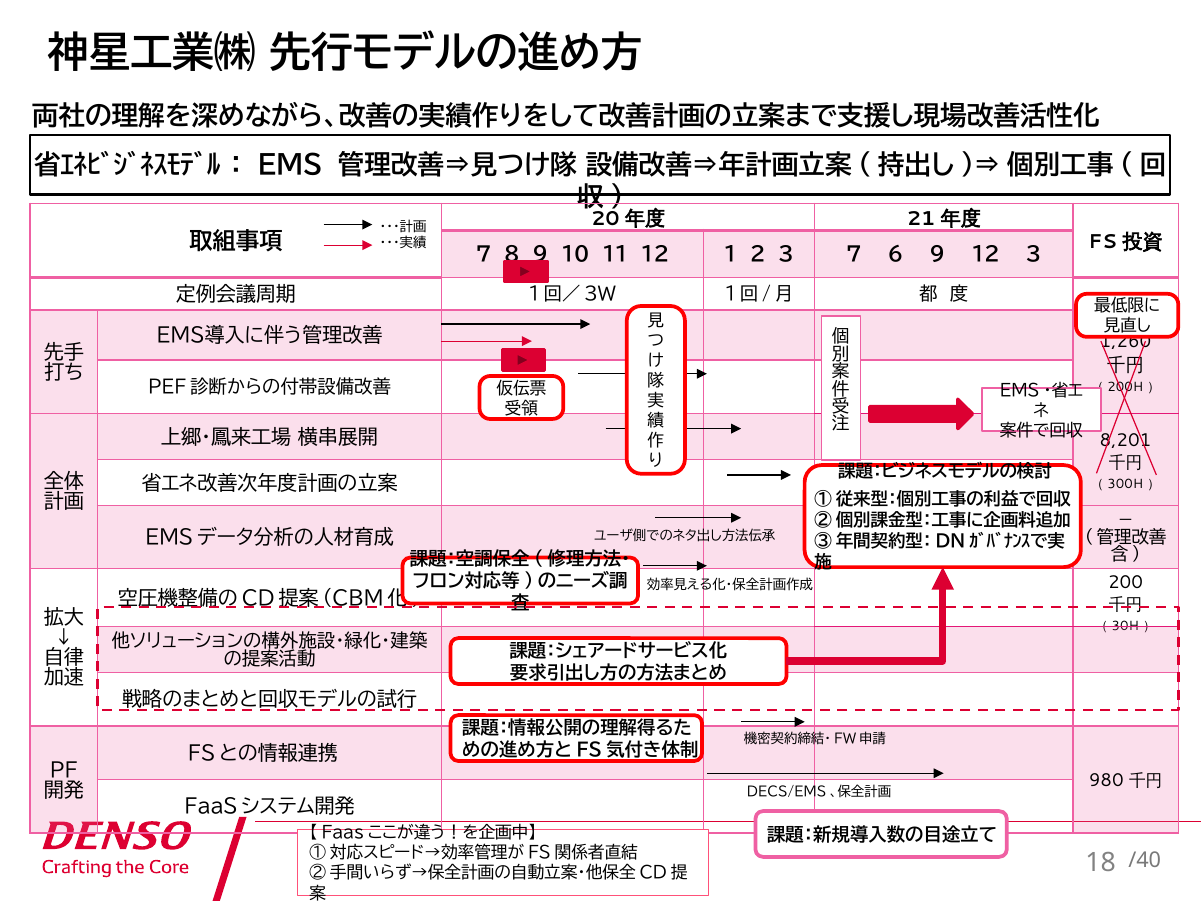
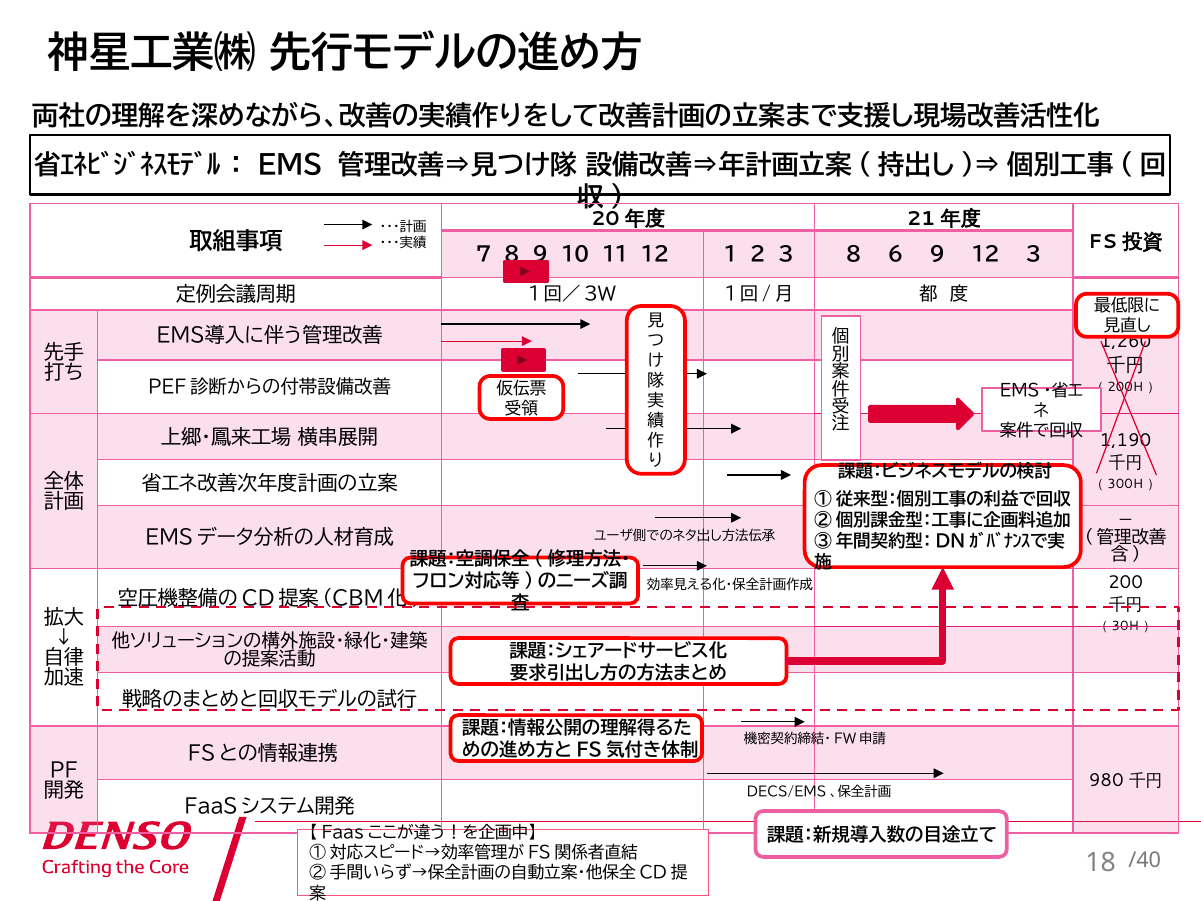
3 7: 7 -> 8 (854, 255)
8,201: 8,201 -> 1,190 (1125, 441)
